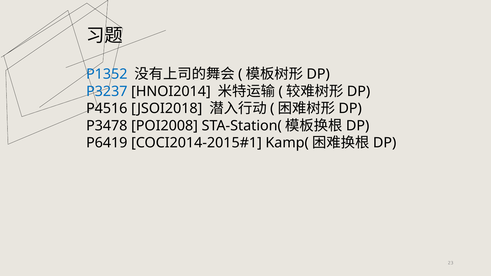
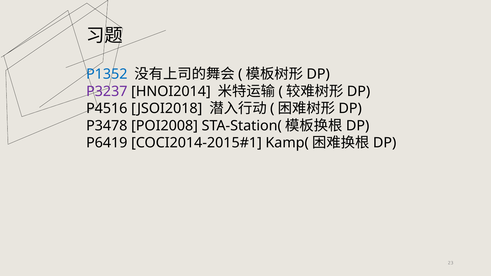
P3237 colour: blue -> purple (107, 91)
